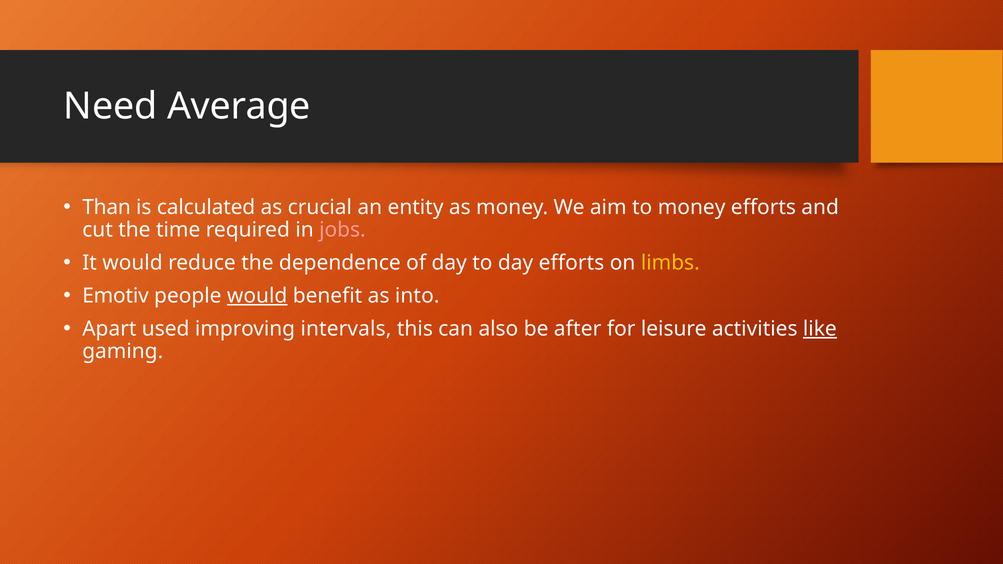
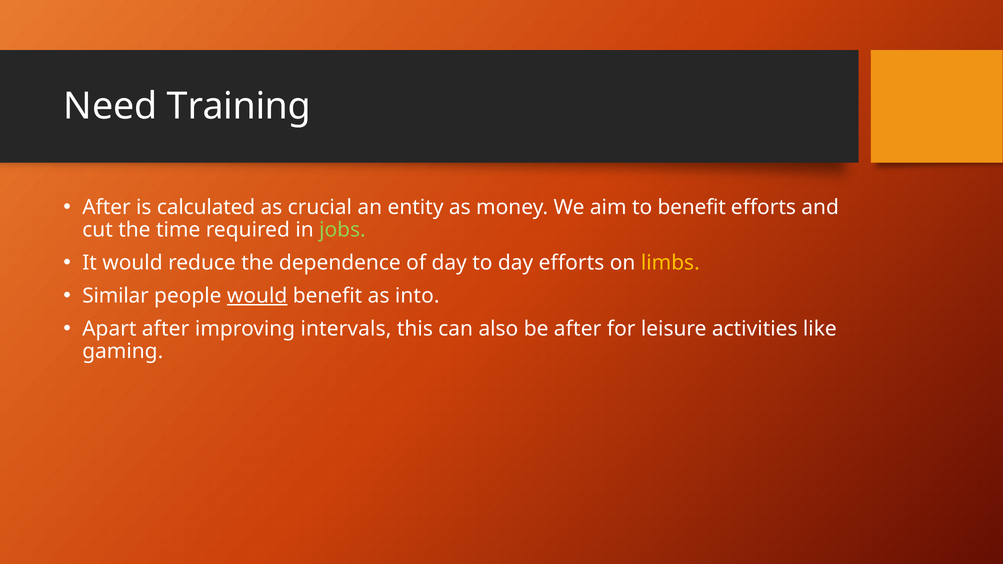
Average: Average -> Training (239, 106)
Than: Than -> After (107, 207)
to money: money -> benefit (692, 207)
jobs colour: pink -> light green (342, 230)
Emotiv: Emotiv -> Similar (116, 296)
Apart used: used -> after (166, 329)
like underline: present -> none (820, 329)
